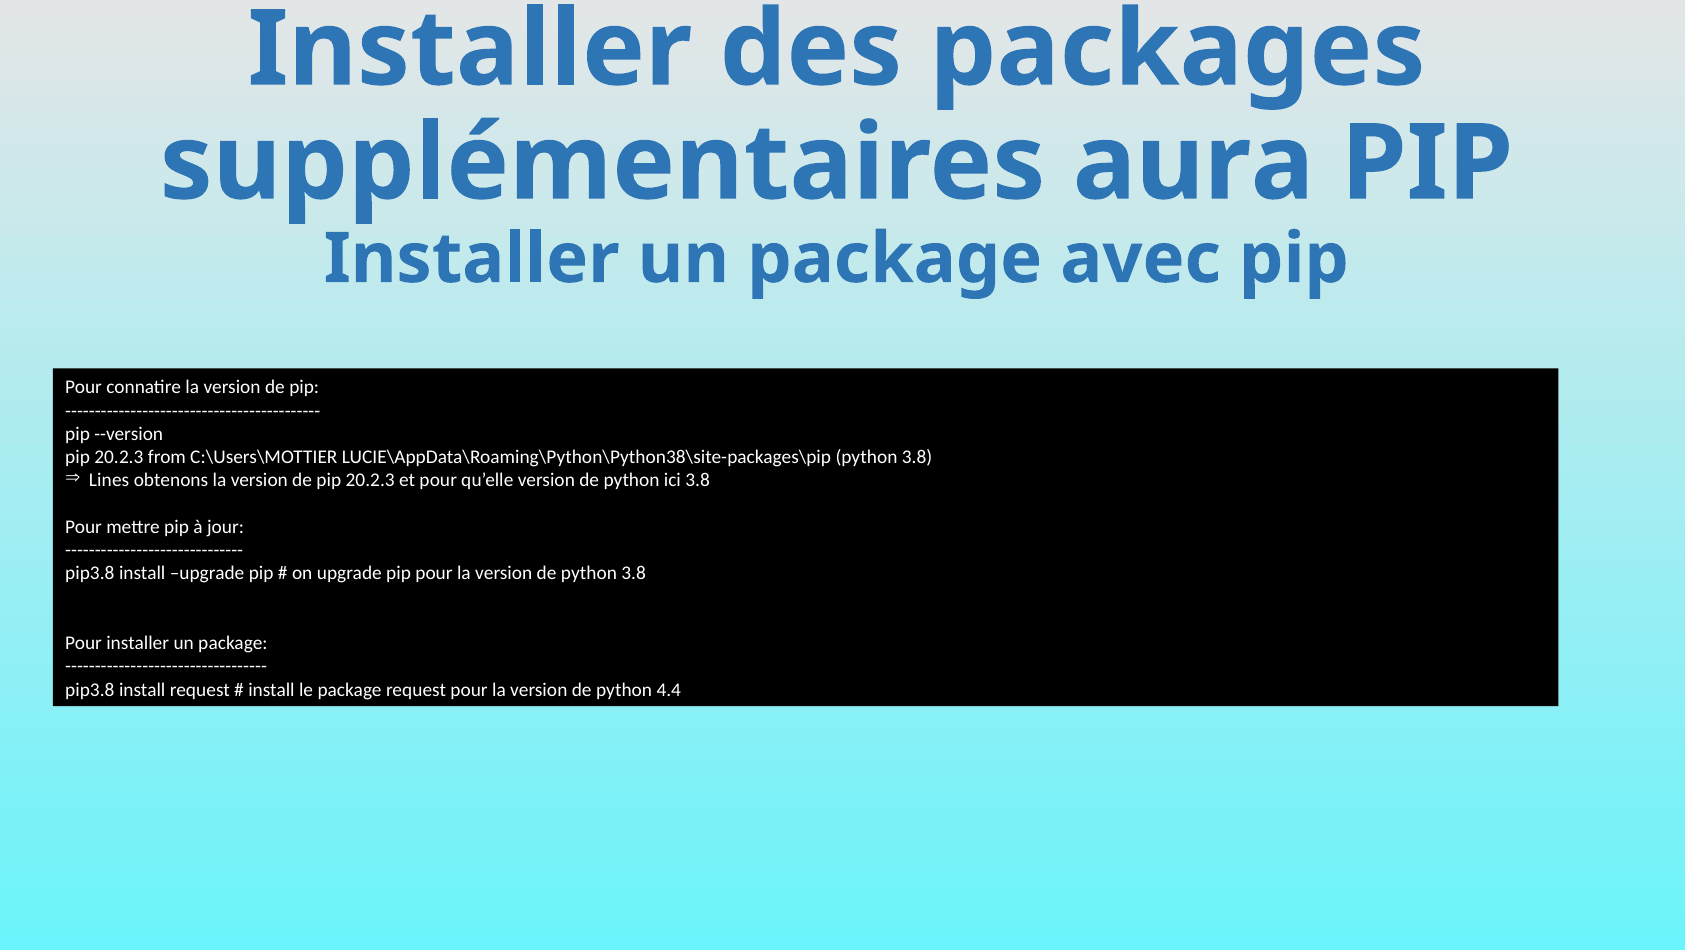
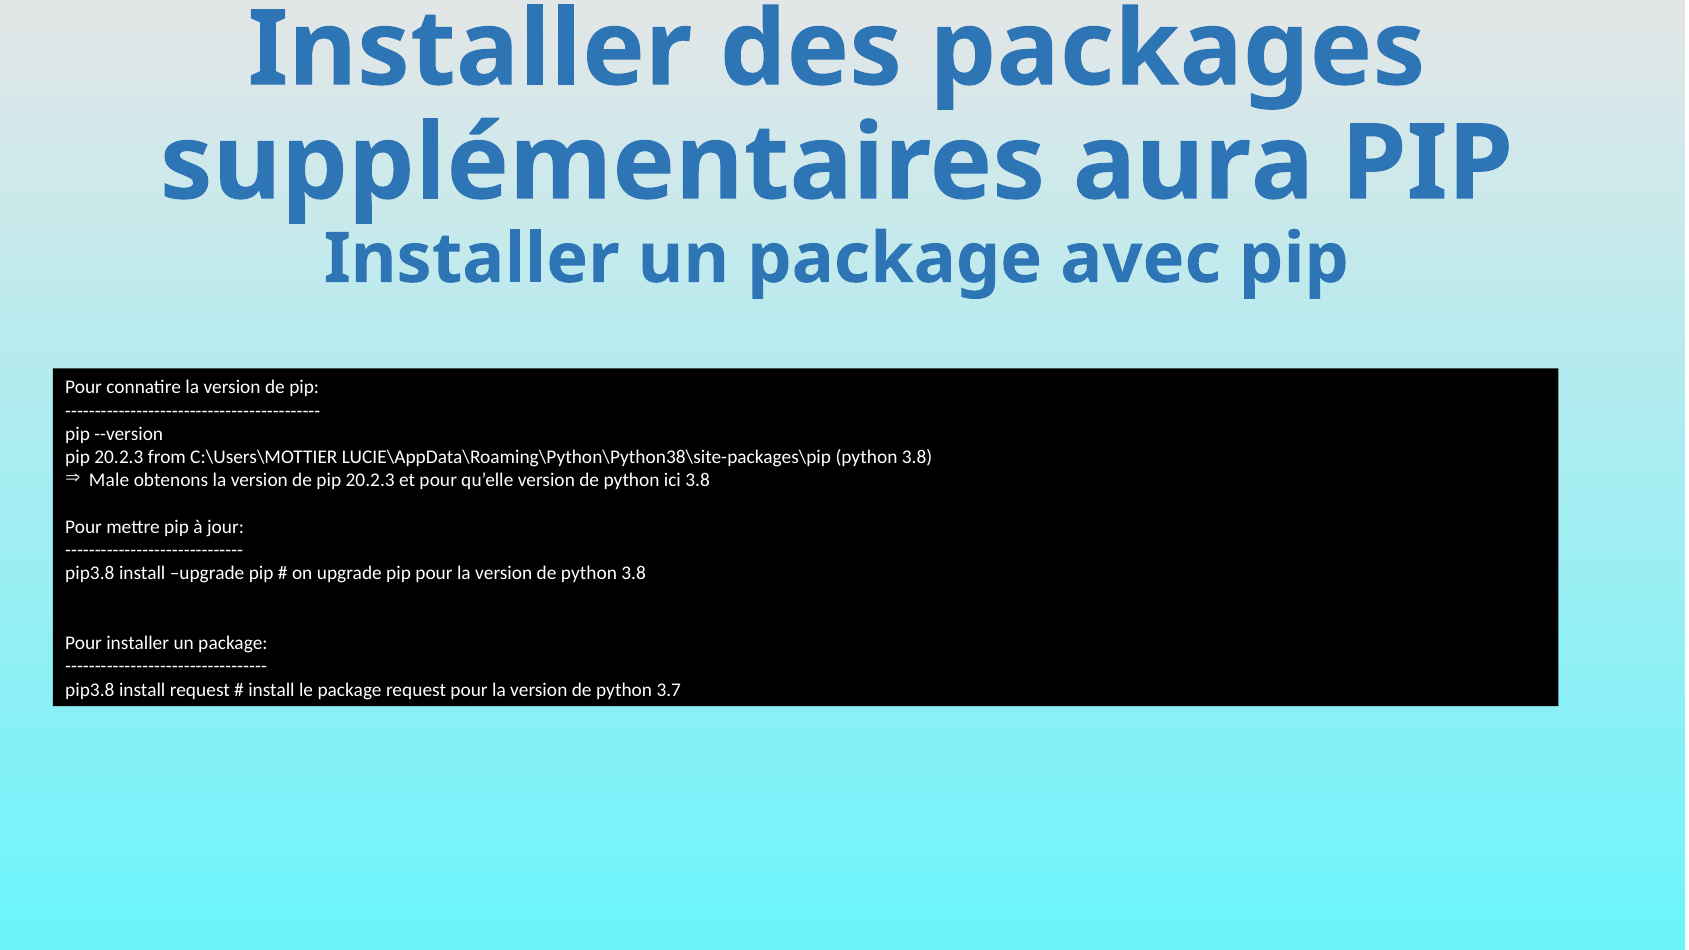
Lines: Lines -> Male (109, 481)
4.4: 4.4 -> 3.7 (669, 690)
